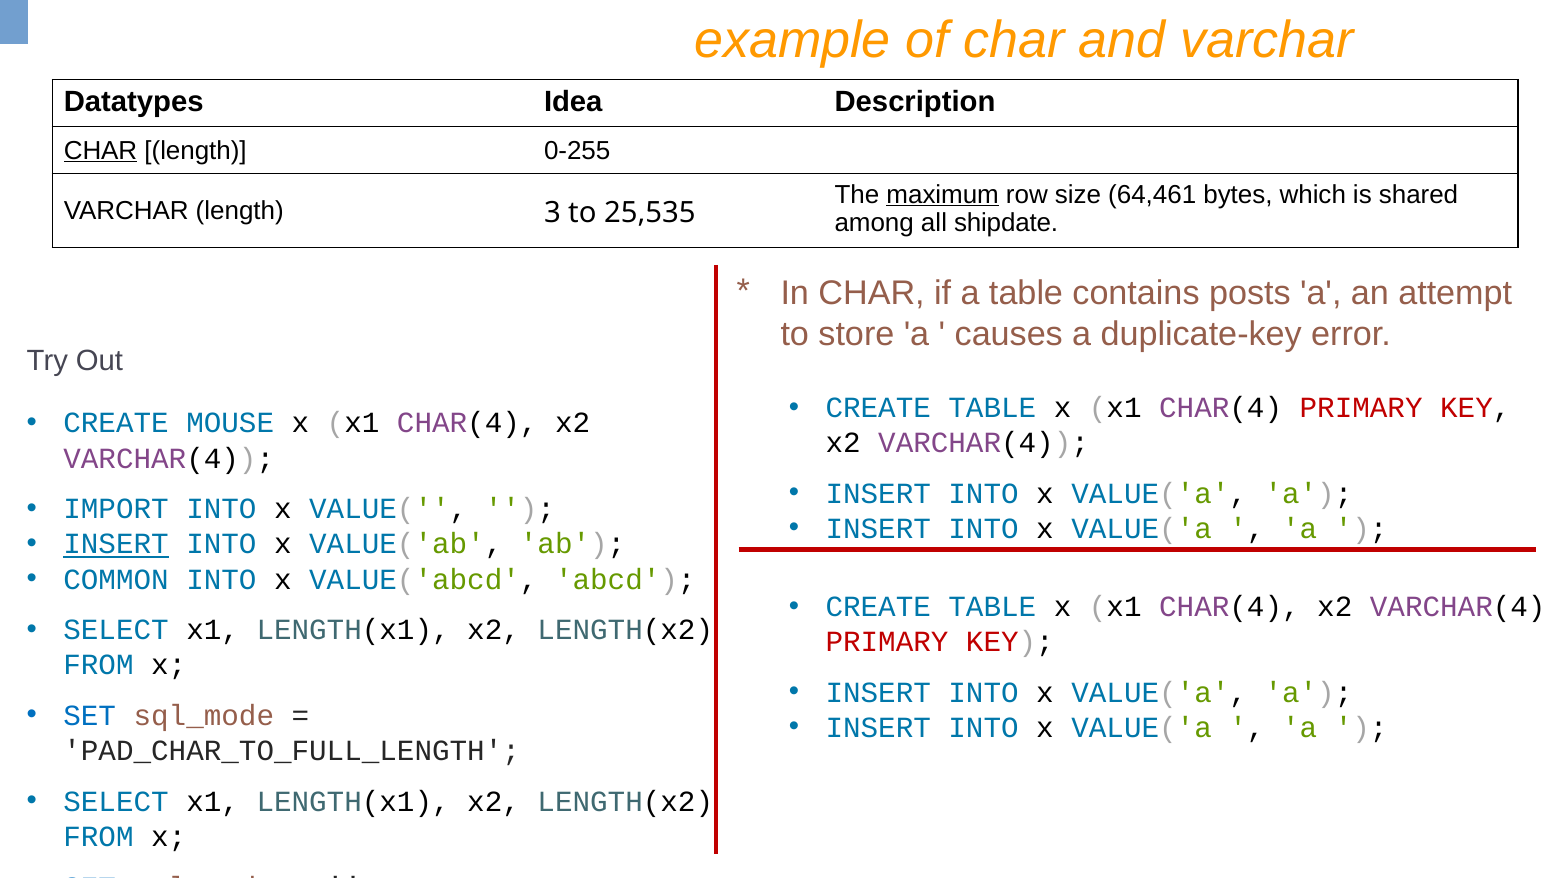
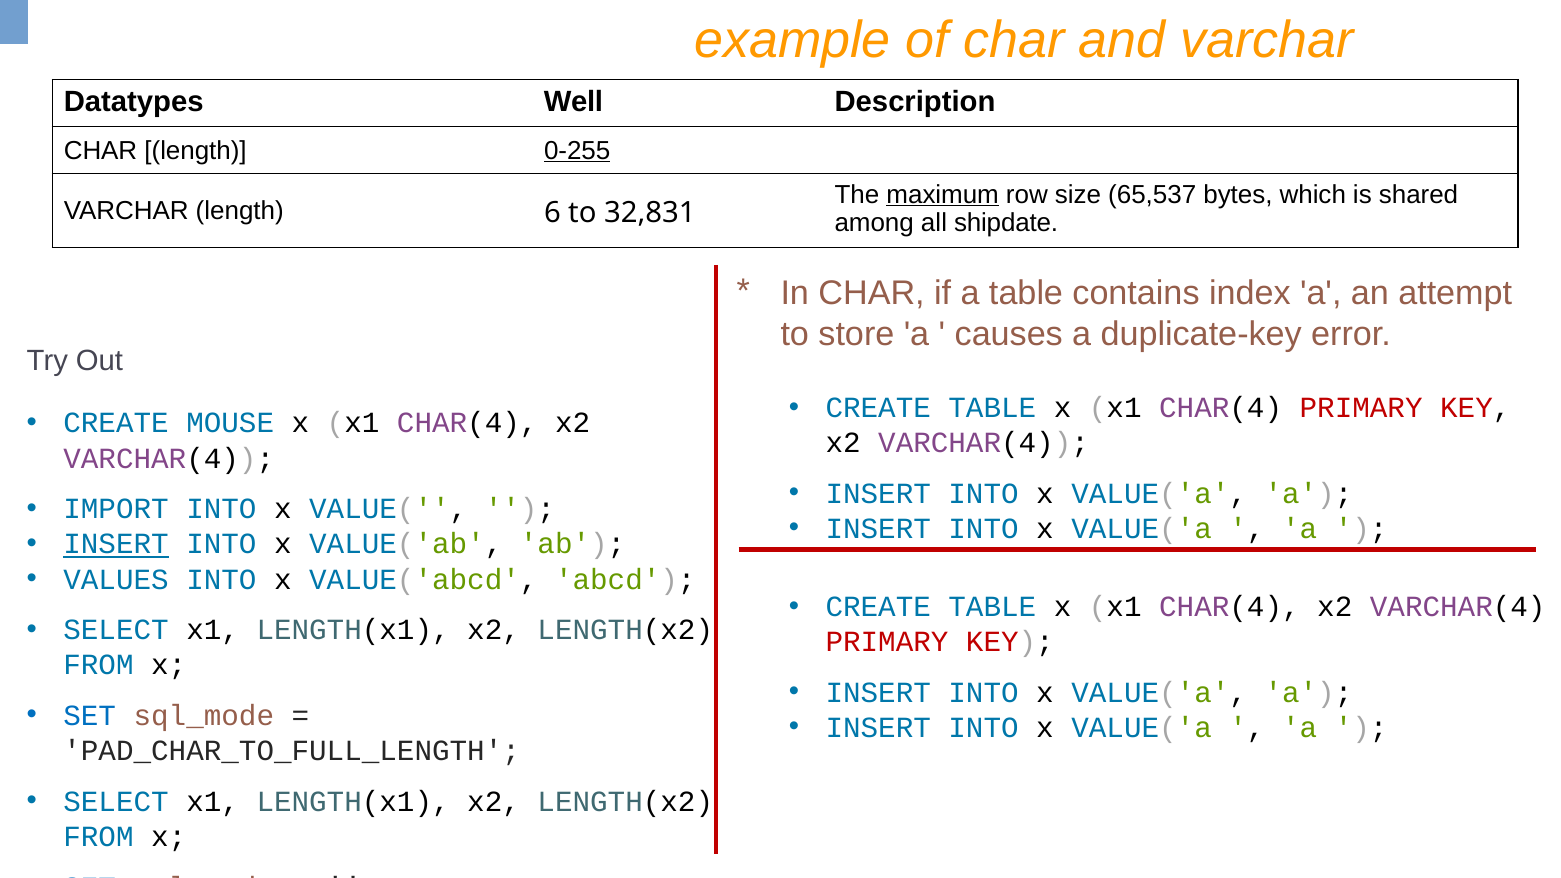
Idea: Idea -> Well (573, 102)
CHAR underline: present -> none (101, 150)
0-255 underline: none -> present (577, 150)
64,461: 64,461 -> 65,537 (1152, 195)
3: 3 -> 6 (552, 213)
25,535: 25,535 -> 32,831 (650, 213)
posts: posts -> index (1250, 294)
COMMON: COMMON -> VALUES (116, 579)
